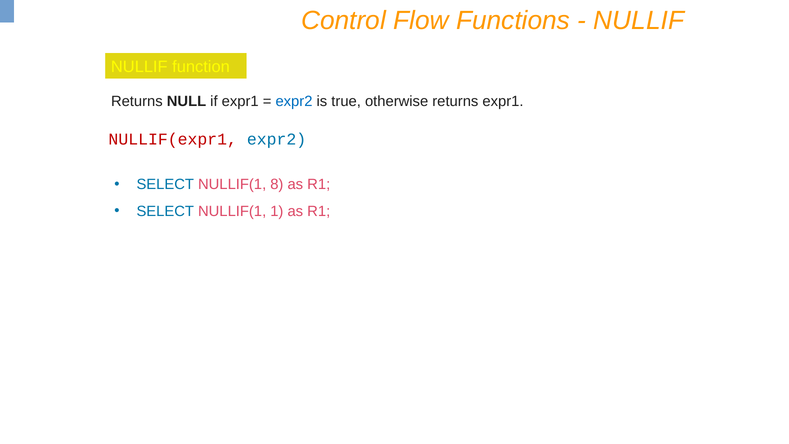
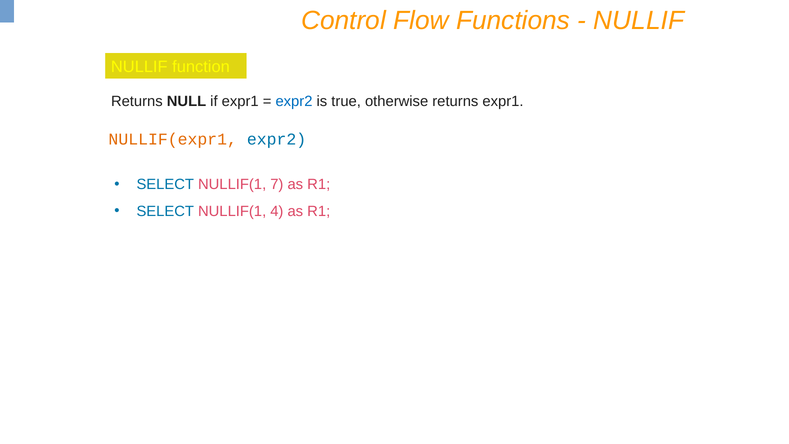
NULLIF(expr1 colour: red -> orange (173, 139)
8: 8 -> 7 (277, 184)
1: 1 -> 4 (277, 211)
